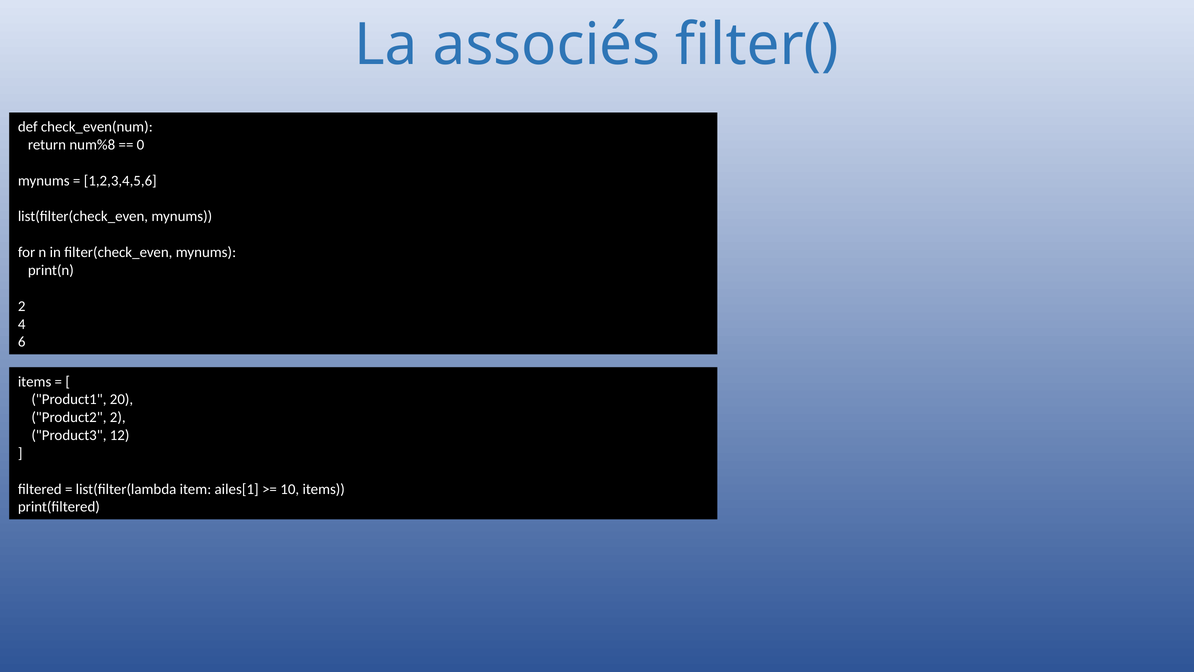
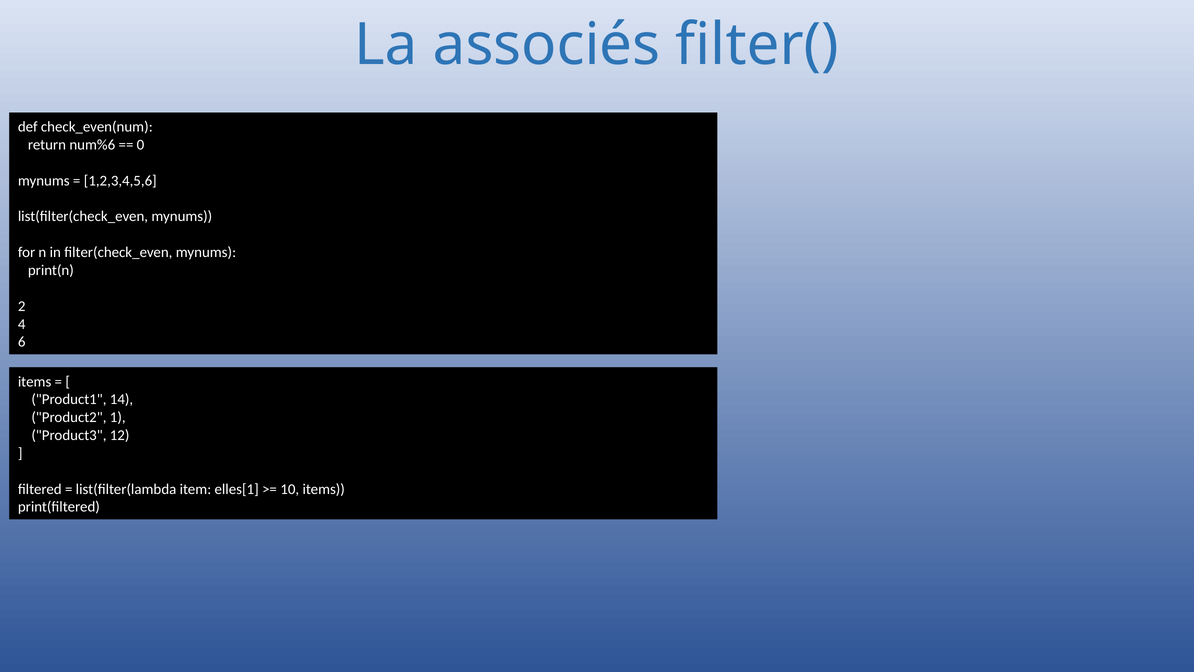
num%8: num%8 -> num%6 (92, 145)
20: 20 -> 14 (122, 399)
Product2 2: 2 -> 1 (118, 417)
ailes[1: ailes[1 -> elles[1 (237, 489)
